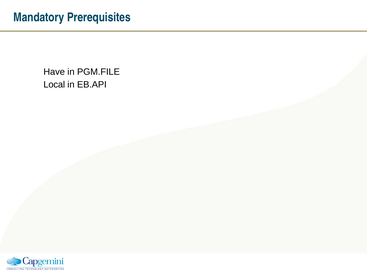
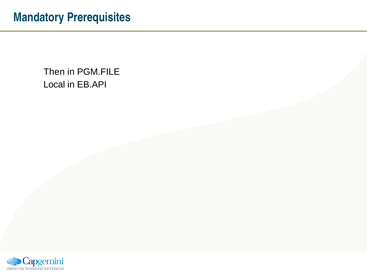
Have: Have -> Then (54, 72)
